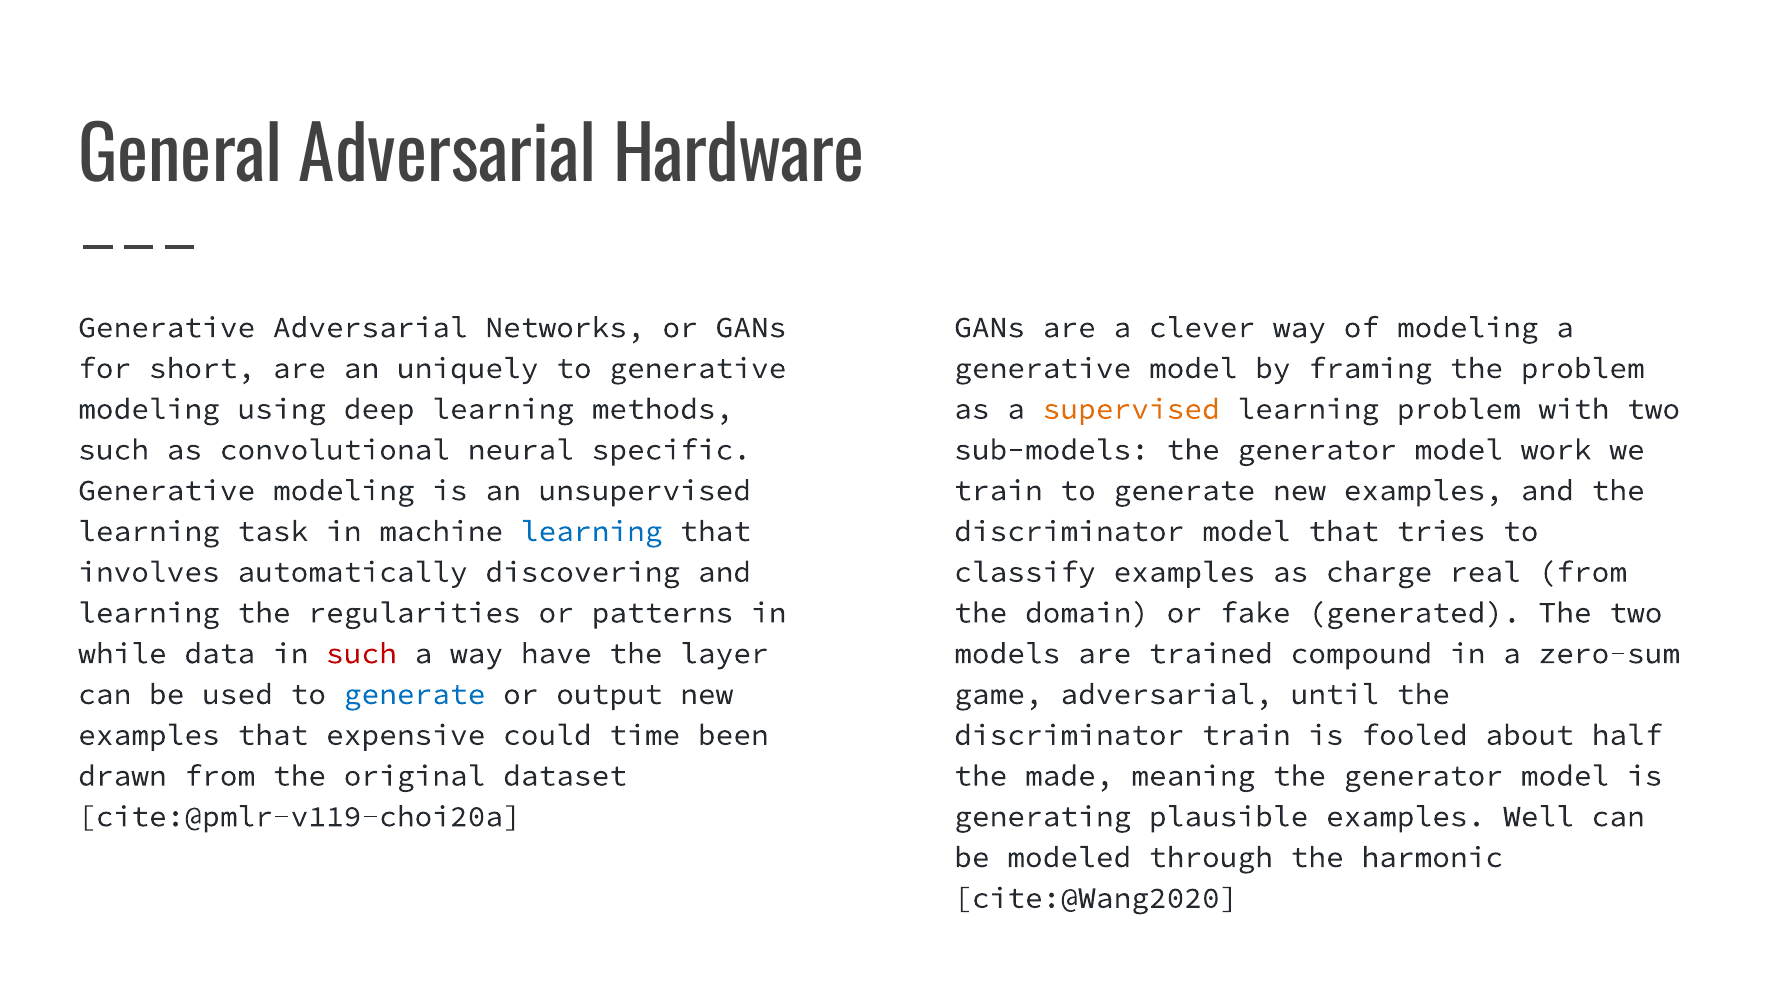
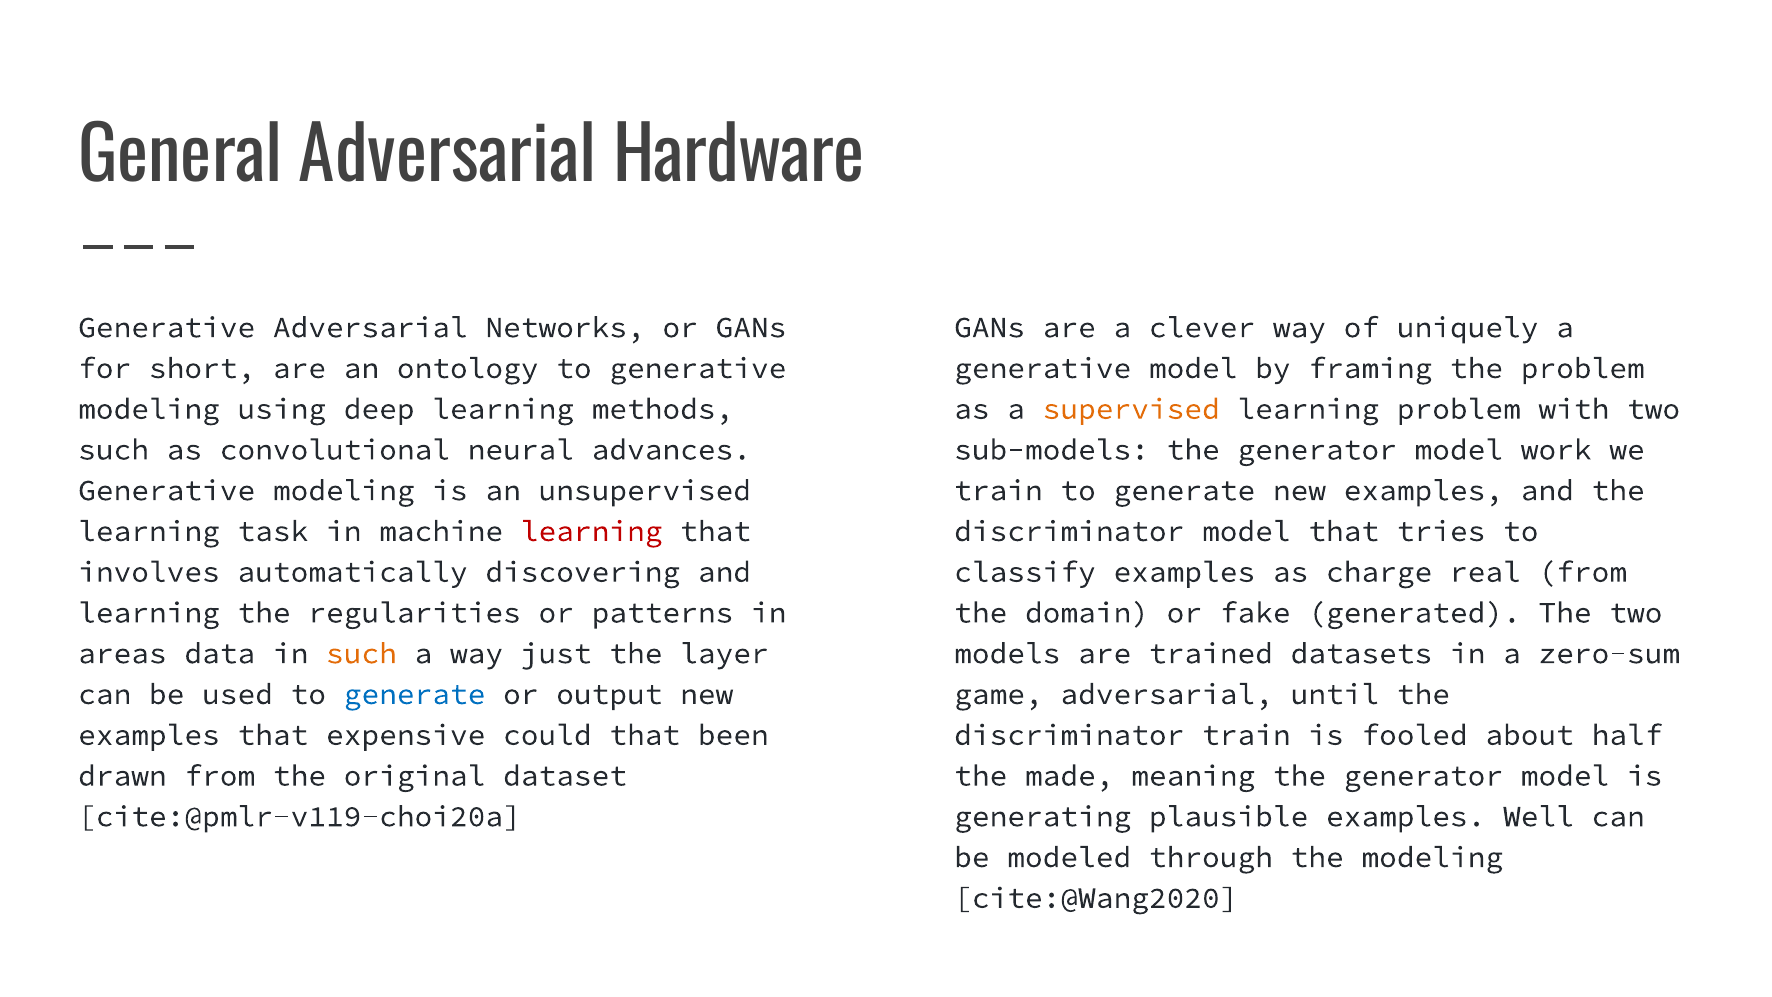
of modeling: modeling -> uniquely (1468, 327)
uniquely: uniquely -> ontology (468, 368)
specific: specific -> advances (671, 450)
learning colour: blue -> red (592, 531)
while: while -> areas (122, 653)
such colour: red -> orange (361, 653)
have: have -> just (556, 653)
compound: compound -> datasets (1361, 653)
could time: time -> that (645, 735)
the harmonic: harmonic -> modeling (1432, 857)
